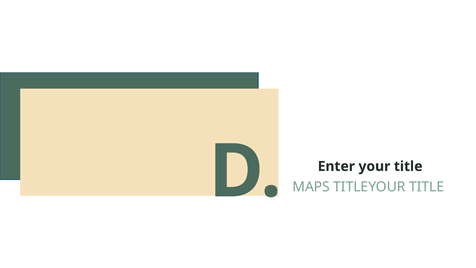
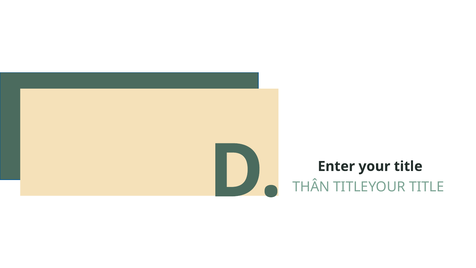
MAPS: MAPS -> THÂN (311, 187)
